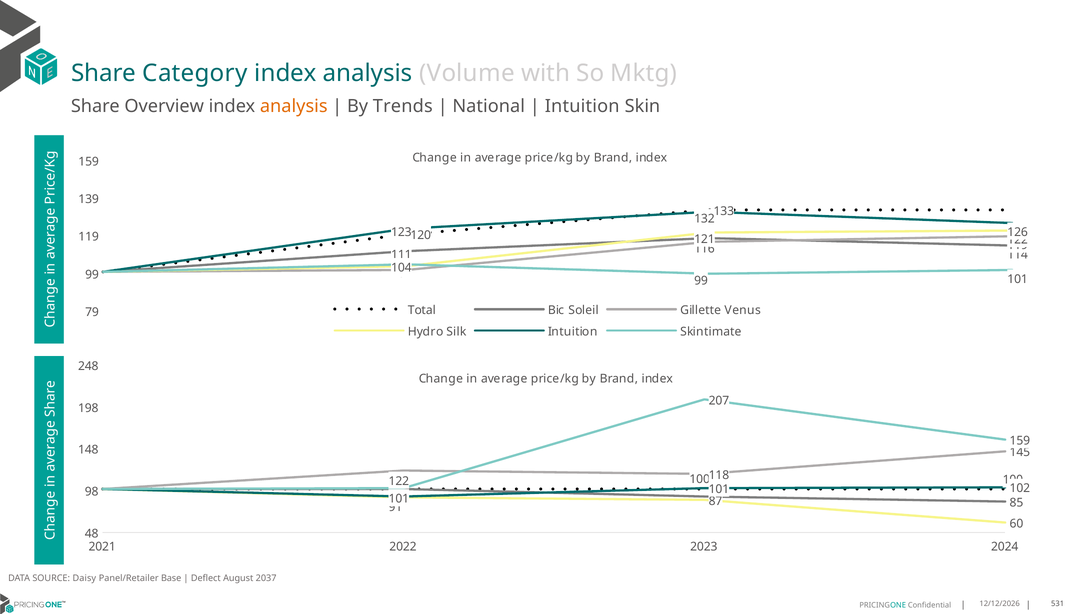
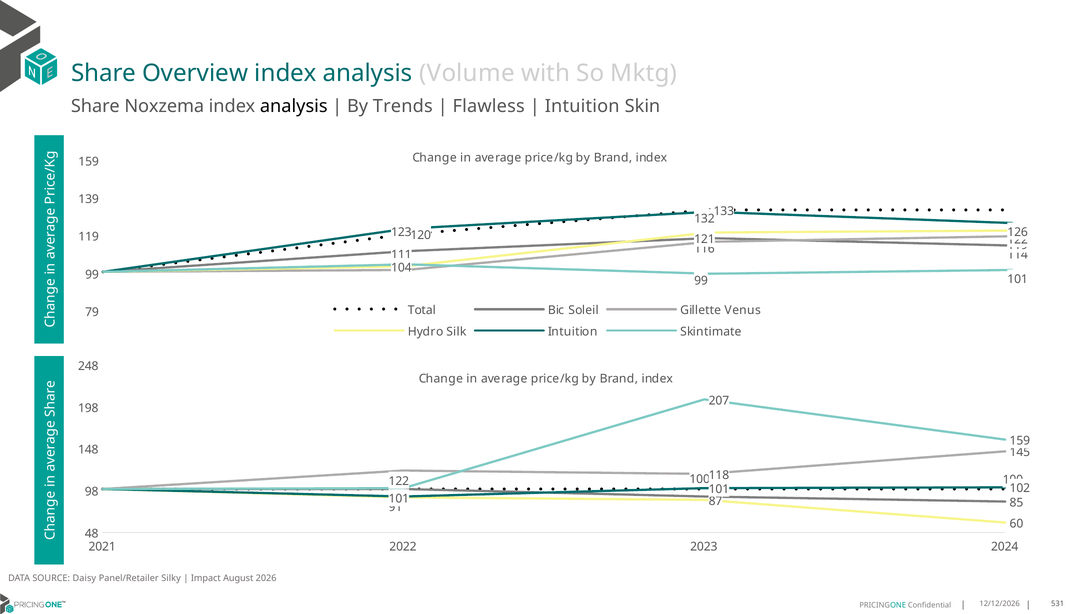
Category: Category -> Overview (195, 73)
Overview: Overview -> Noxzema (164, 106)
analysis colour: orange -> black (294, 106)
National: National -> Flawless (489, 106)
Base: Base -> Silky (171, 578)
Deflect: Deflect -> Impact (206, 578)
2037: 2037 -> 2026 (266, 578)
